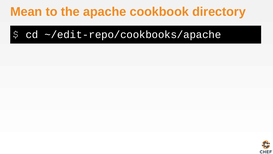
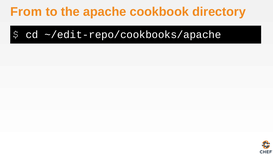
Mean: Mean -> From (26, 12)
